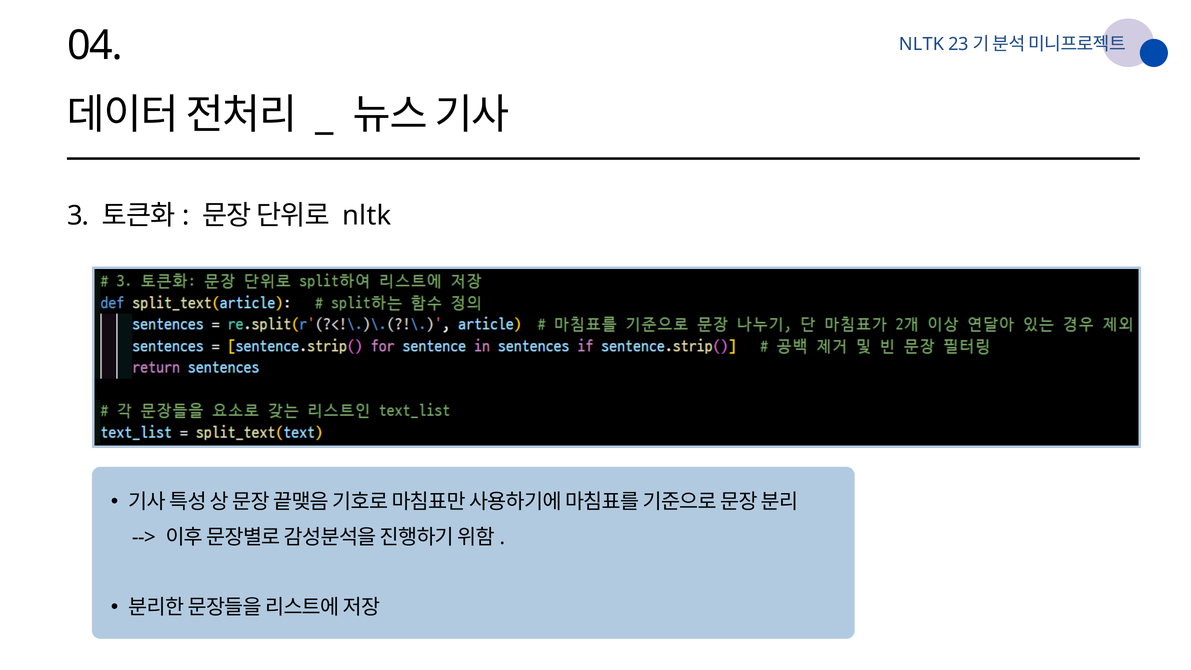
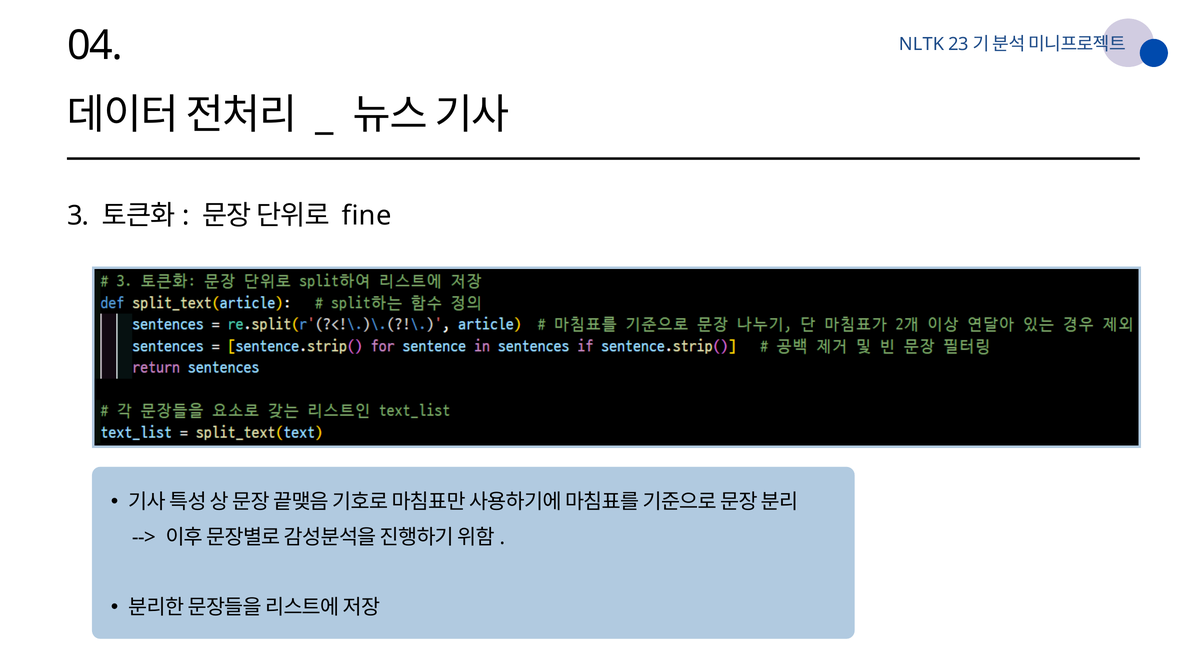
nltk: nltk -> fine (367, 216)
